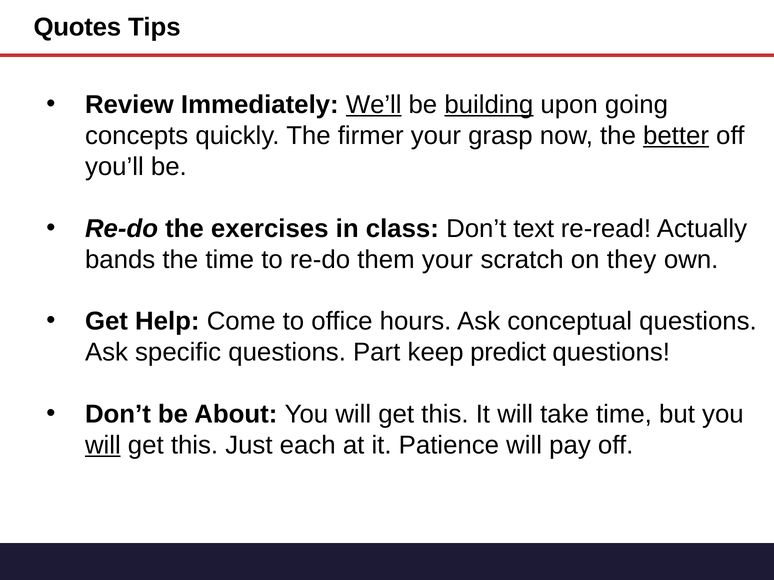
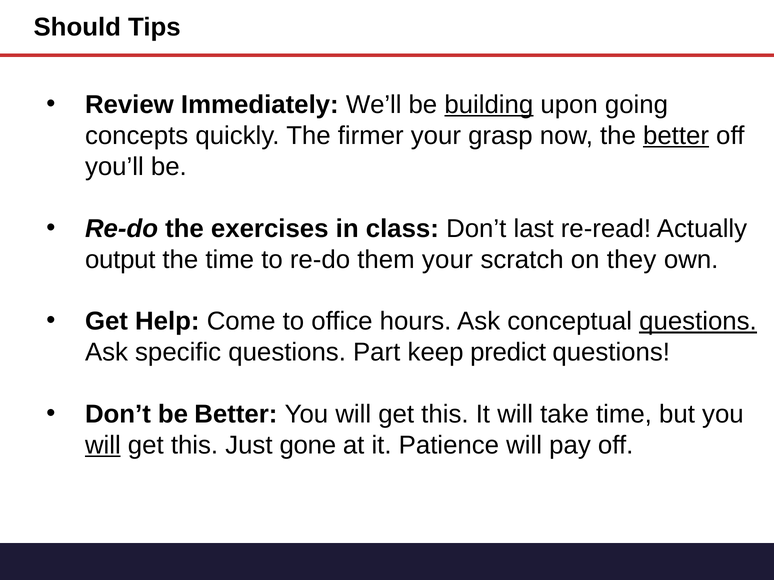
Quotes: Quotes -> Should (77, 28)
We’ll underline: present -> none (374, 105)
text: text -> last (534, 229)
bands: bands -> output (120, 260)
questions underline: none -> present (698, 322)
be About: About -> Better (236, 415)
each: each -> gone (308, 446)
